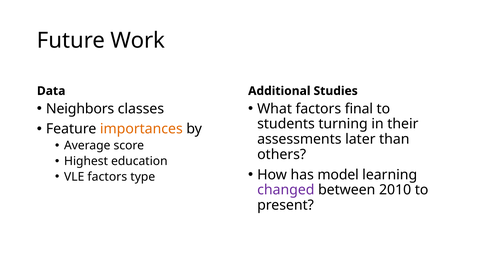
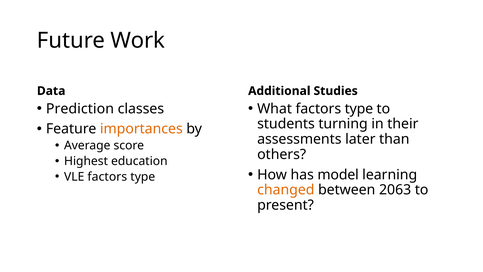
Neighbors: Neighbors -> Prediction (80, 109)
What factors final: final -> type (359, 109)
changed colour: purple -> orange (286, 190)
2010: 2010 -> 2063 (395, 190)
